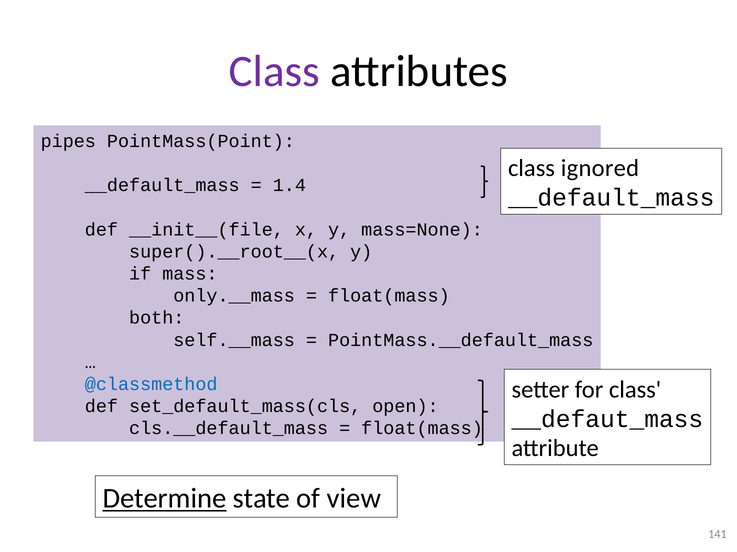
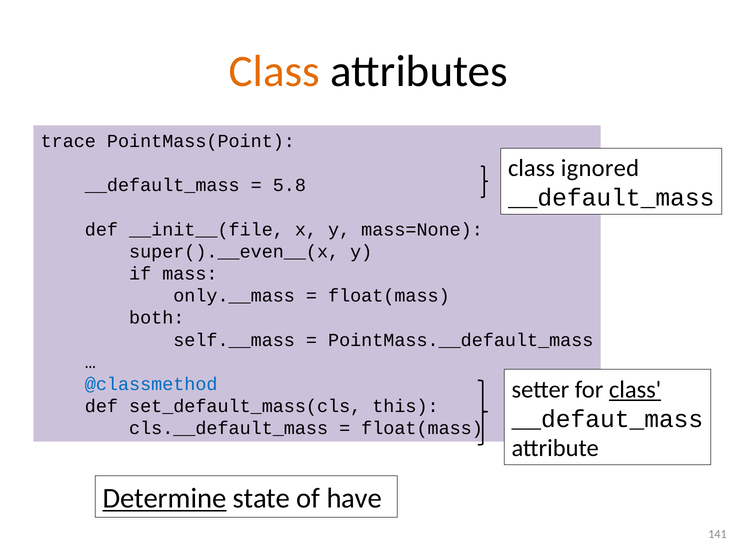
Class colour: purple -> orange (274, 71)
pipes: pipes -> trace (68, 141)
1.4: 1.4 -> 5.8 (289, 186)
super().__root__(x: super().__root__(x -> super().__even__(x (234, 252)
class underline: none -> present (635, 390)
open: open -> this (405, 407)
view: view -> have (354, 499)
